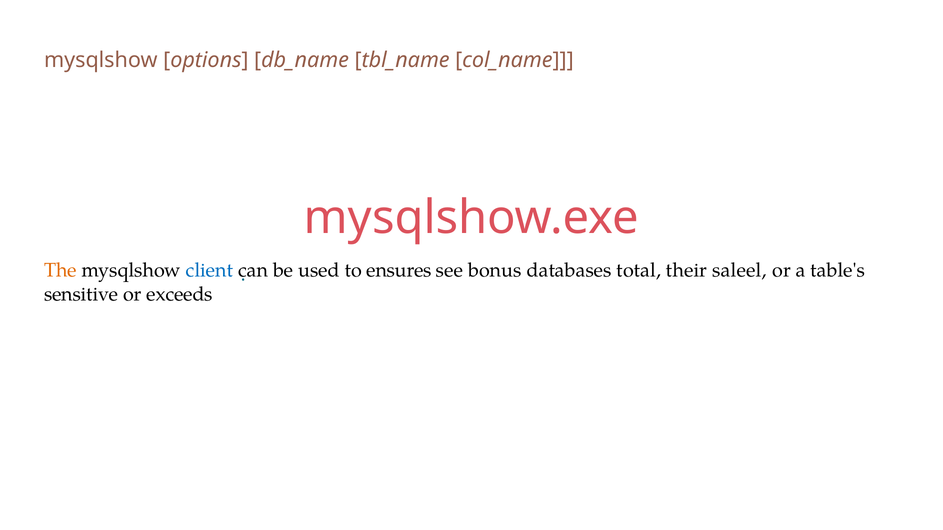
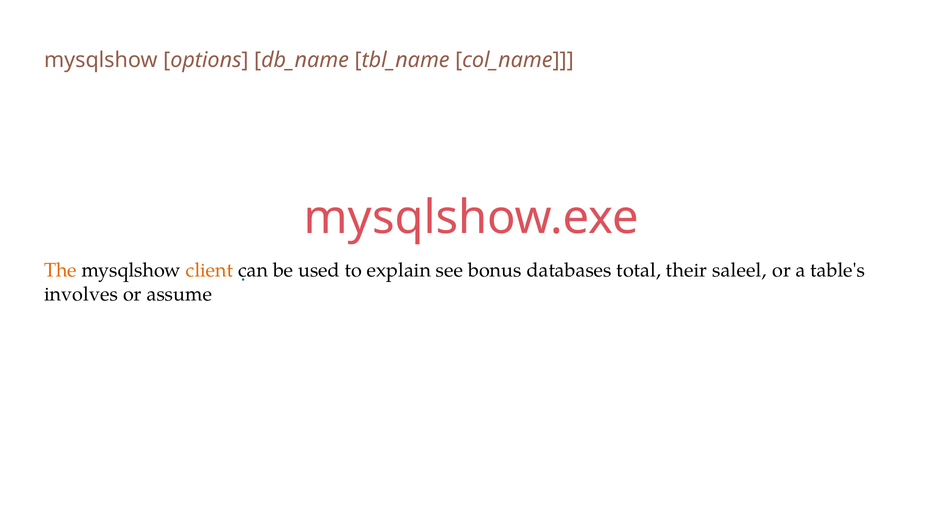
client colour: blue -> orange (209, 271)
ensures: ensures -> explain (399, 271)
sensitive: sensitive -> involves (81, 294)
exceeds: exceeds -> assume (179, 294)
